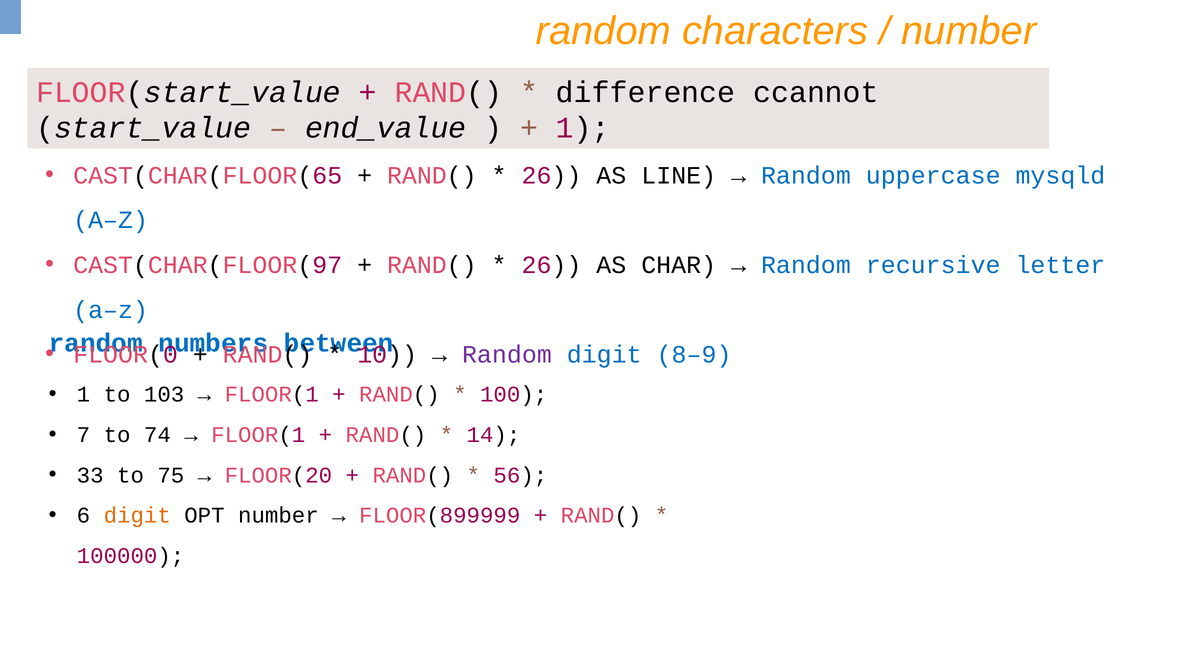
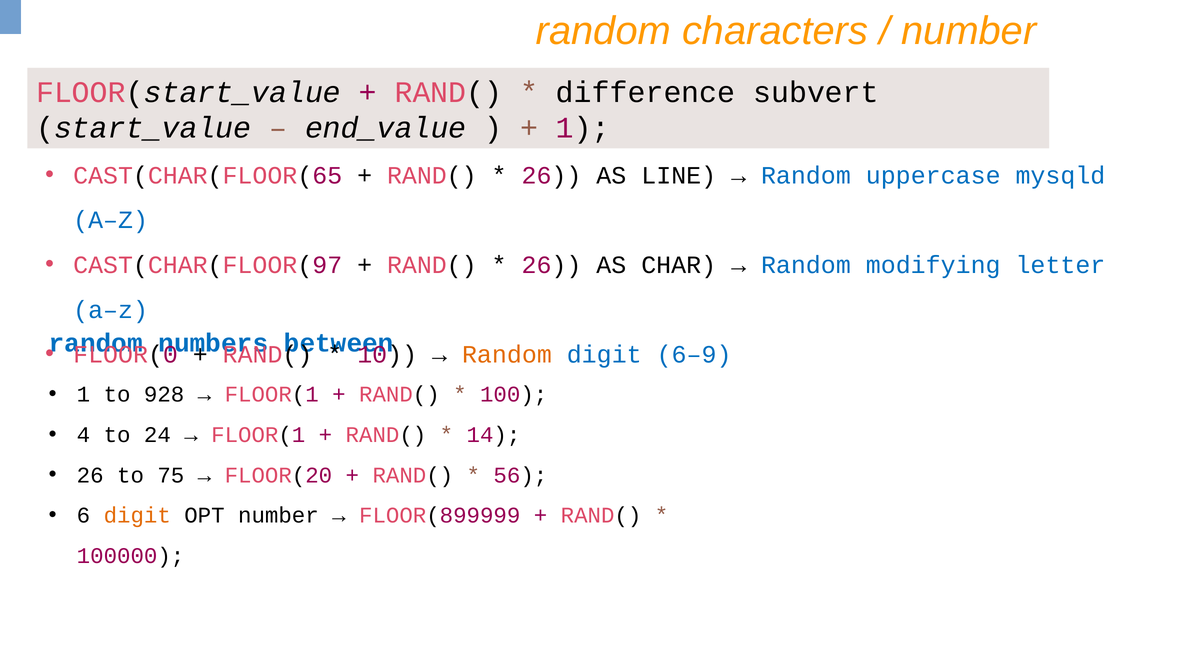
ccannot: ccannot -> subvert (816, 92)
recursive: recursive -> modifying (933, 265)
Random colour: purple -> orange (507, 355)
8–9: 8–9 -> 6–9 (694, 355)
103: 103 -> 928 (164, 395)
7: 7 -> 4 (83, 435)
74: 74 -> 24 (157, 435)
33: 33 -> 26 (90, 475)
